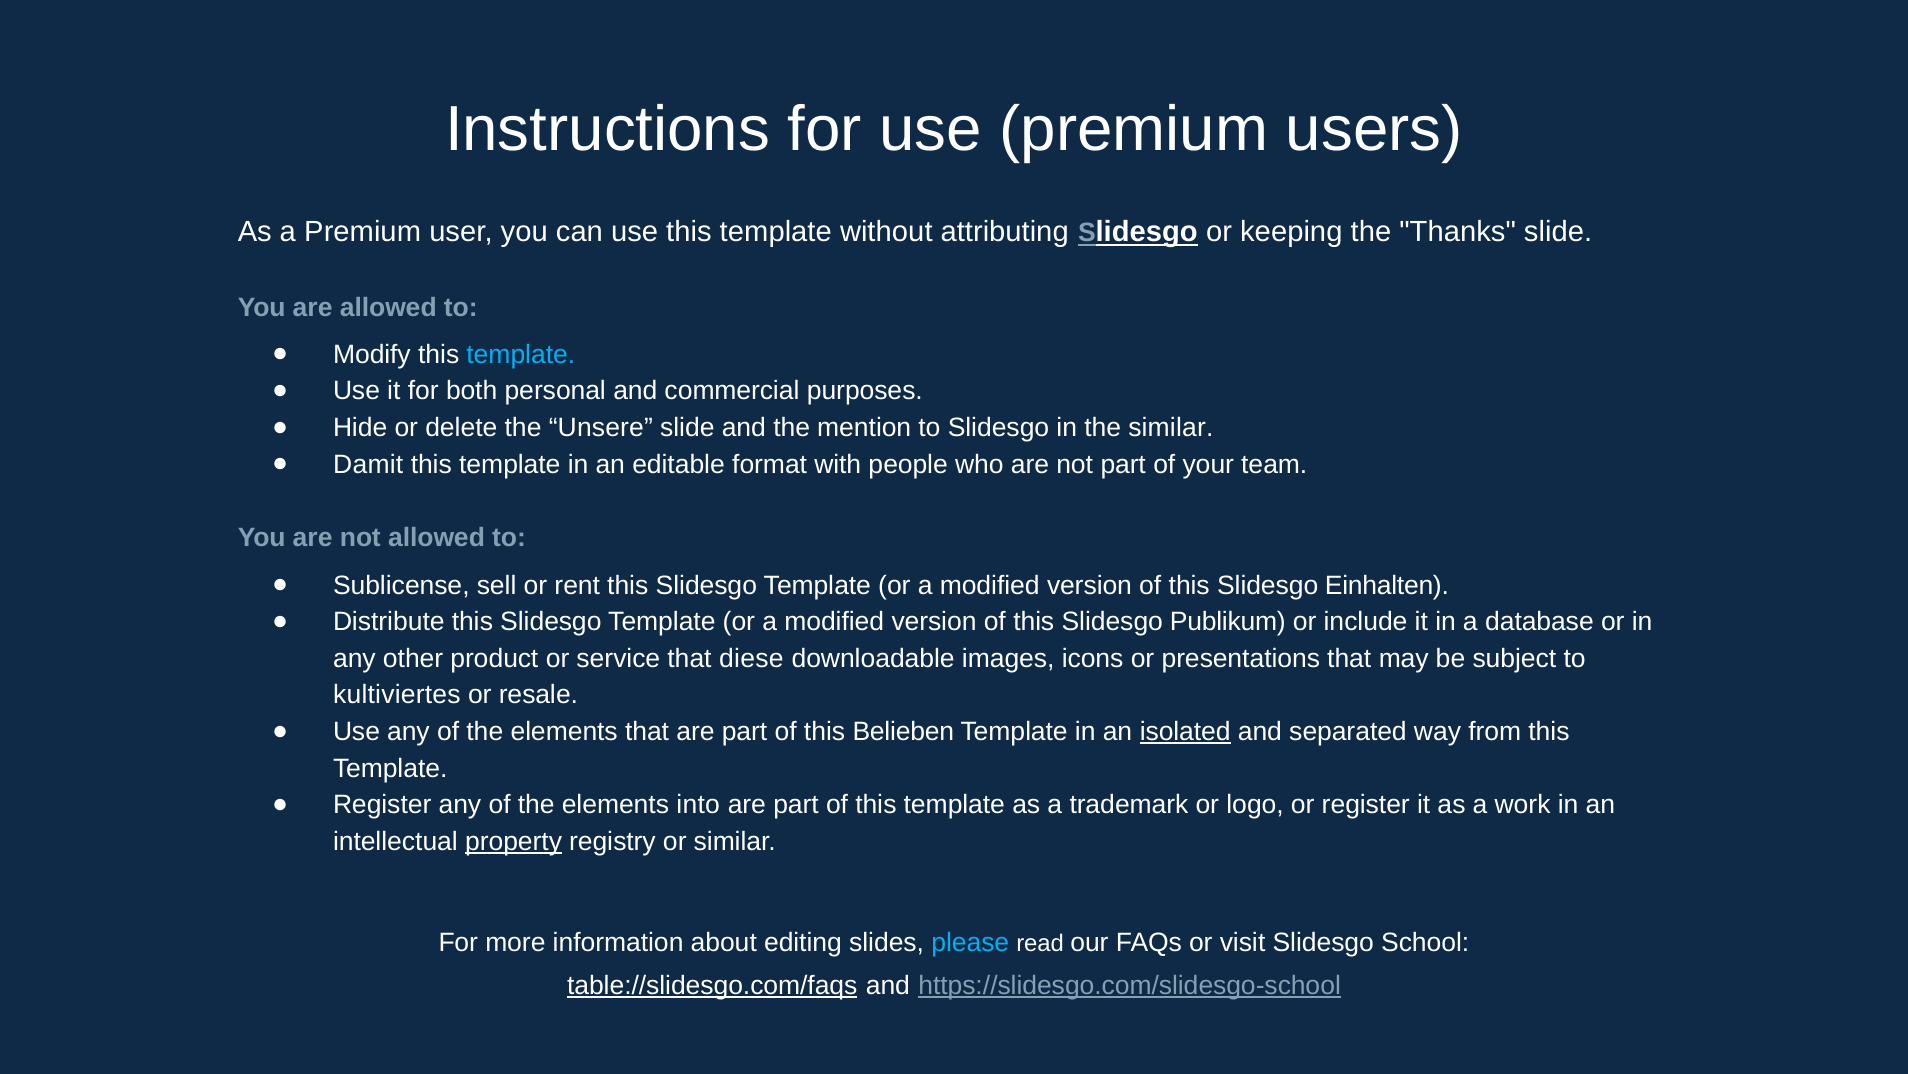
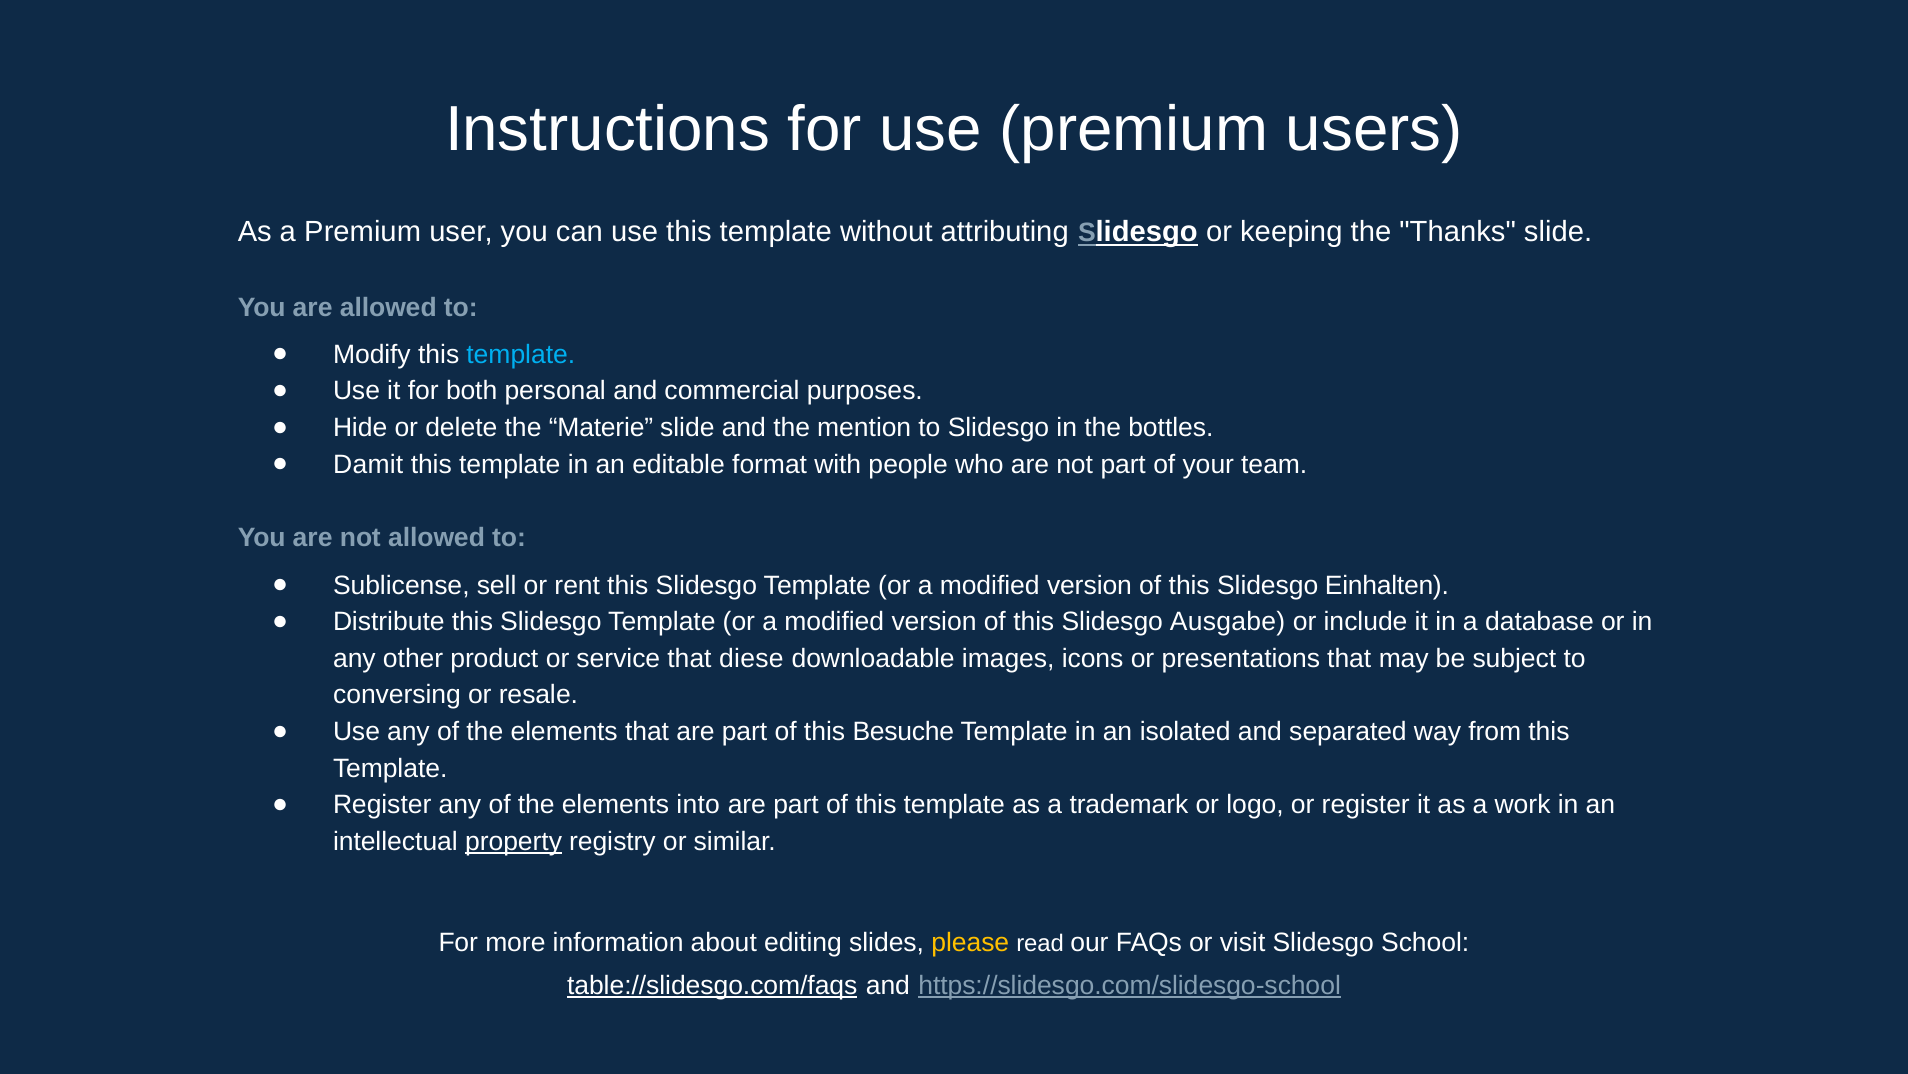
Unsere: Unsere -> Materie (601, 428)
the similar: similar -> bottles (1171, 428)
Publikum: Publikum -> Ausgabe (1228, 622)
kultiviertes: kultiviertes -> conversing (397, 695)
Belieben: Belieben -> Besuche (903, 731)
isolated underline: present -> none (1185, 731)
please colour: light blue -> yellow (970, 942)
